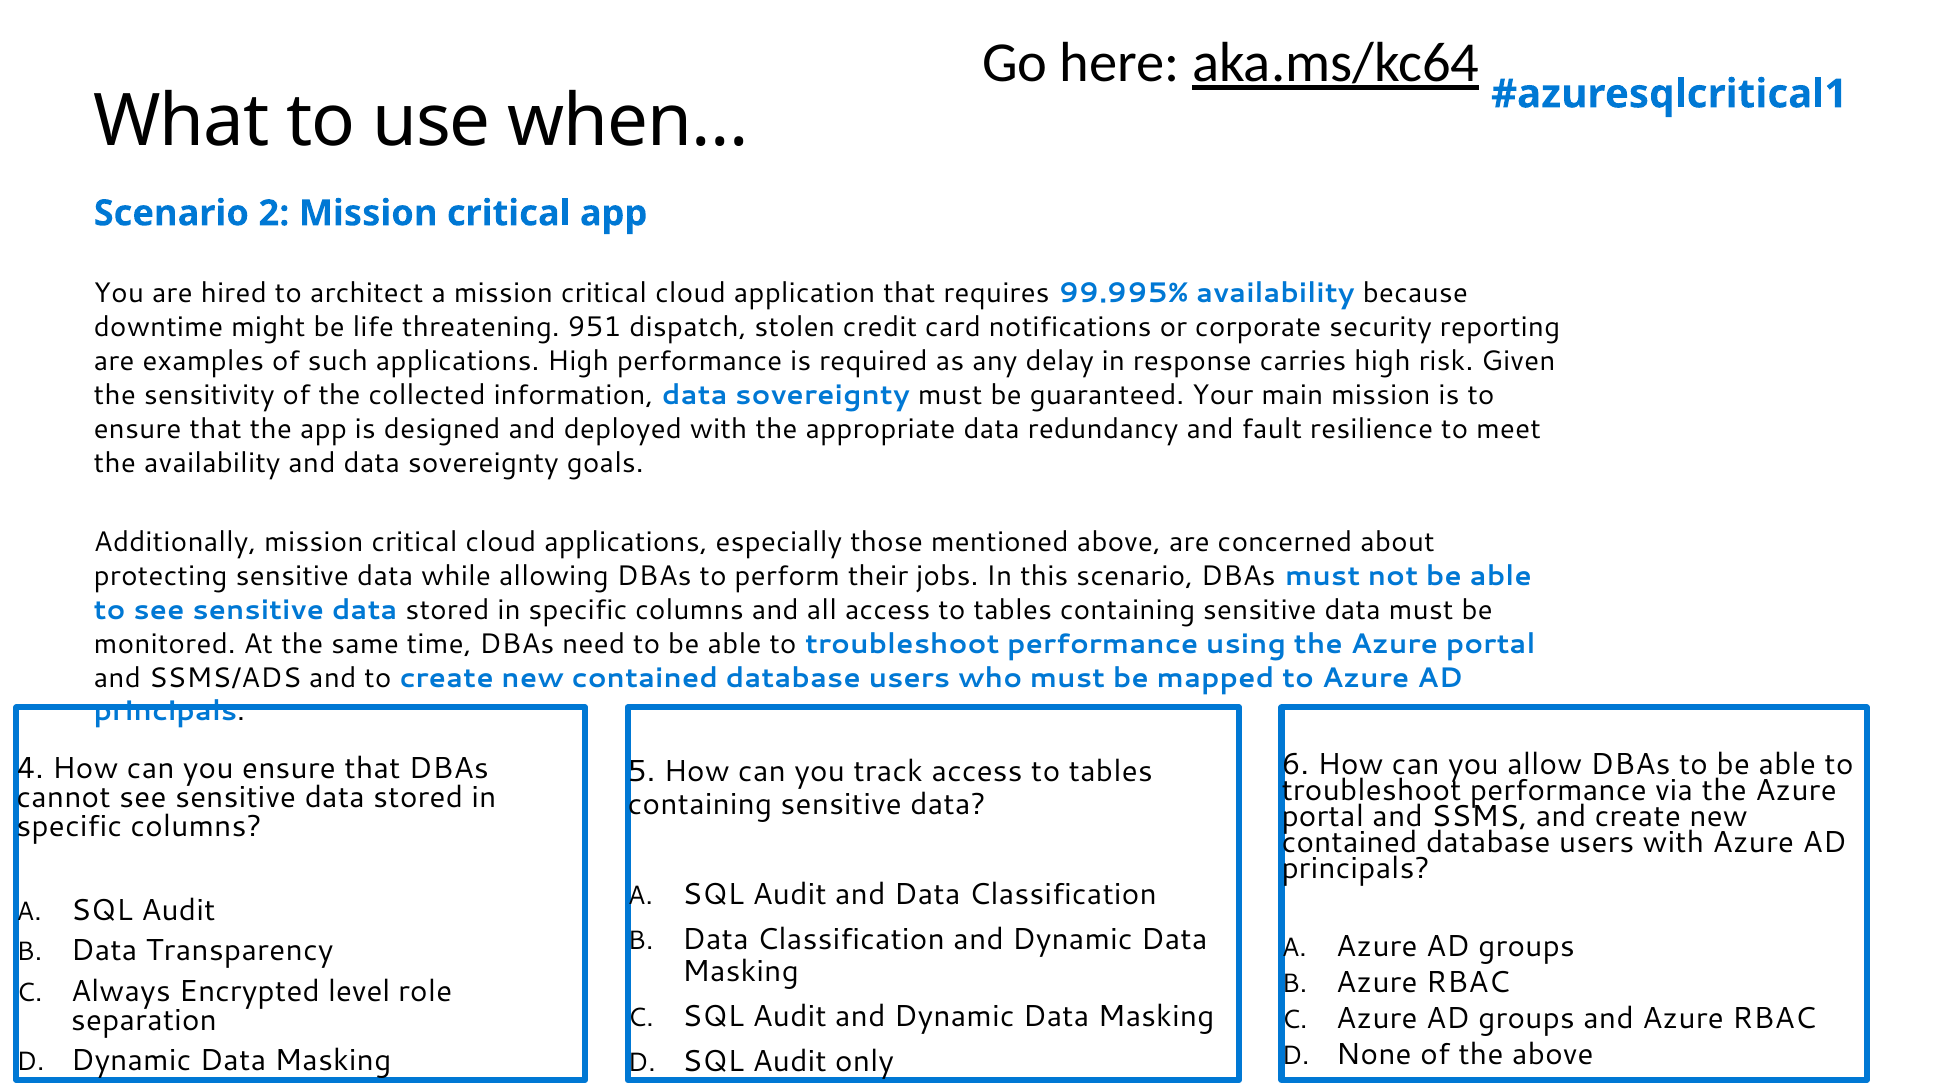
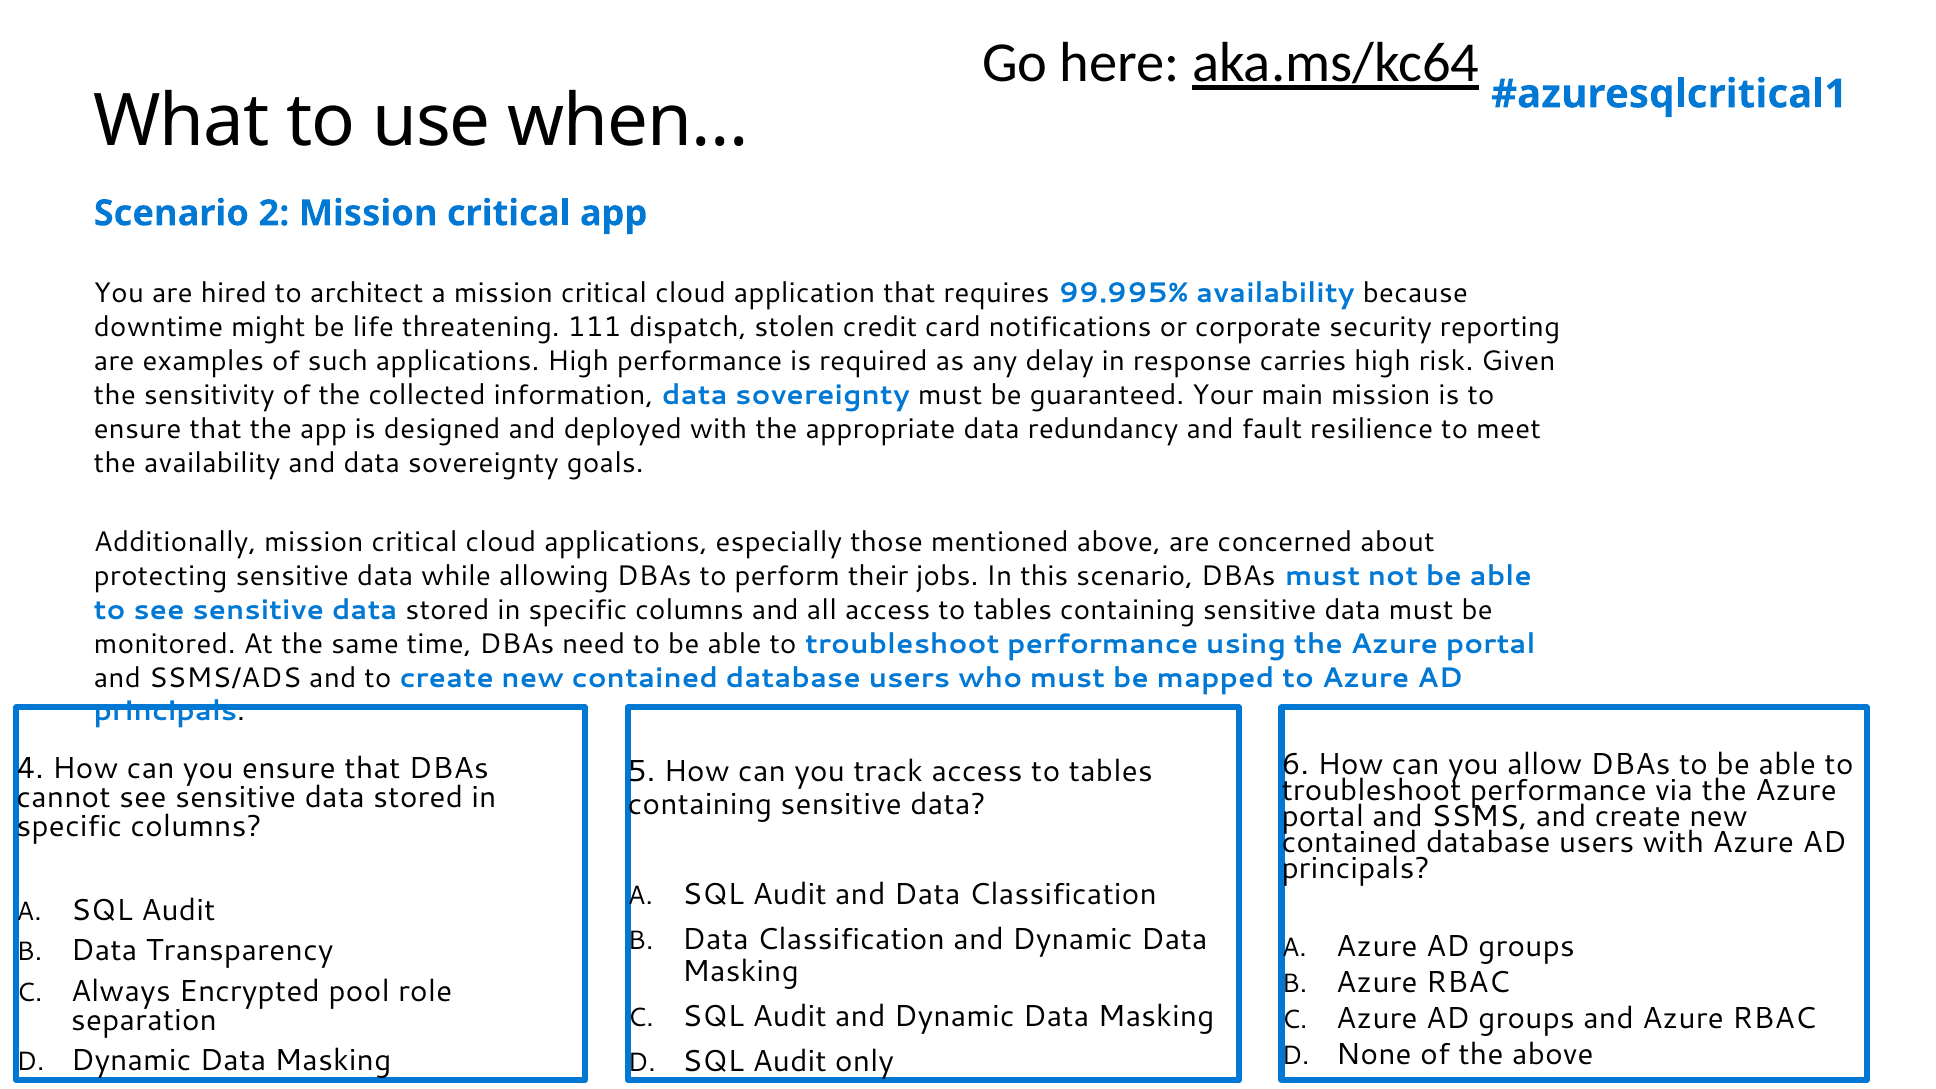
951: 951 -> 111 (595, 327)
level: level -> pool (359, 991)
